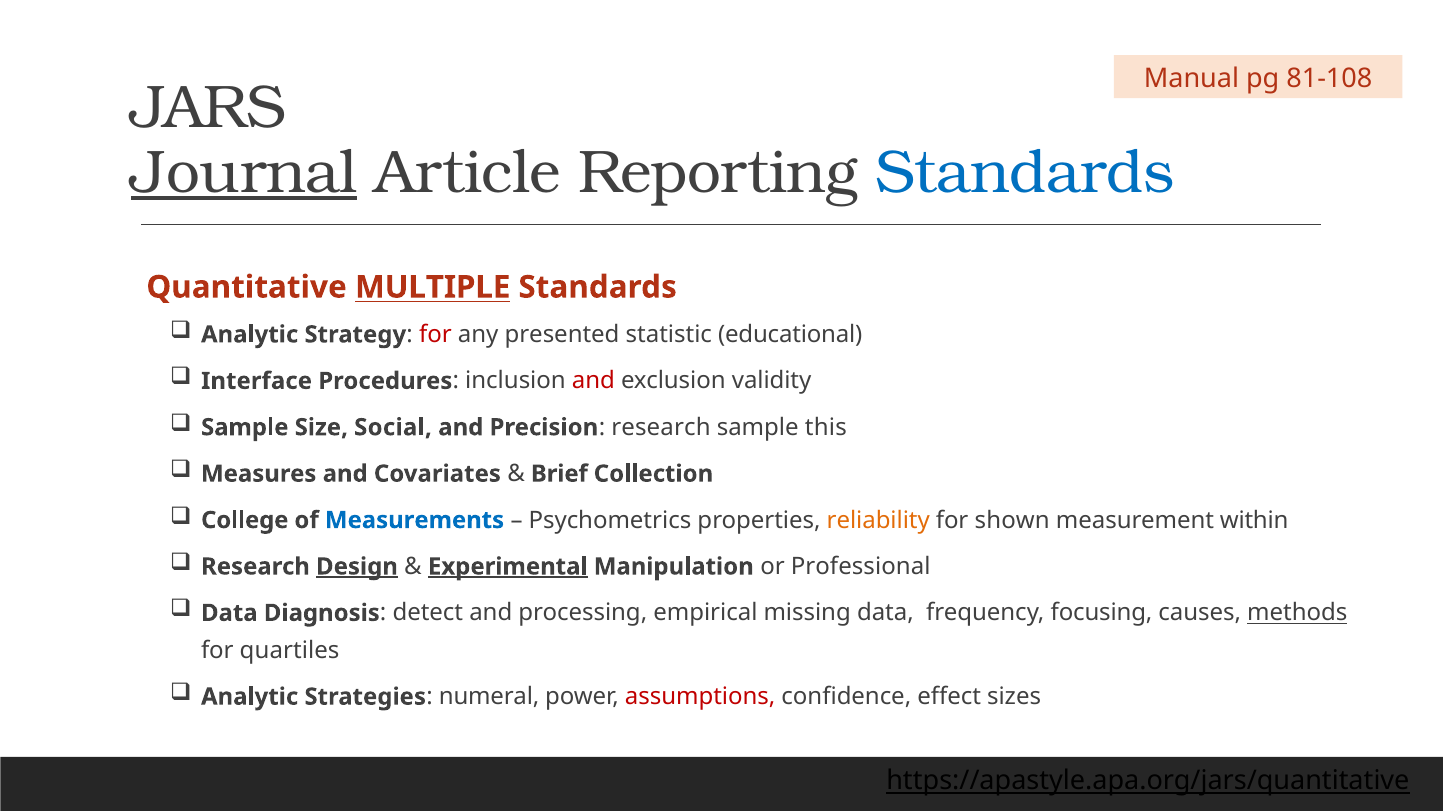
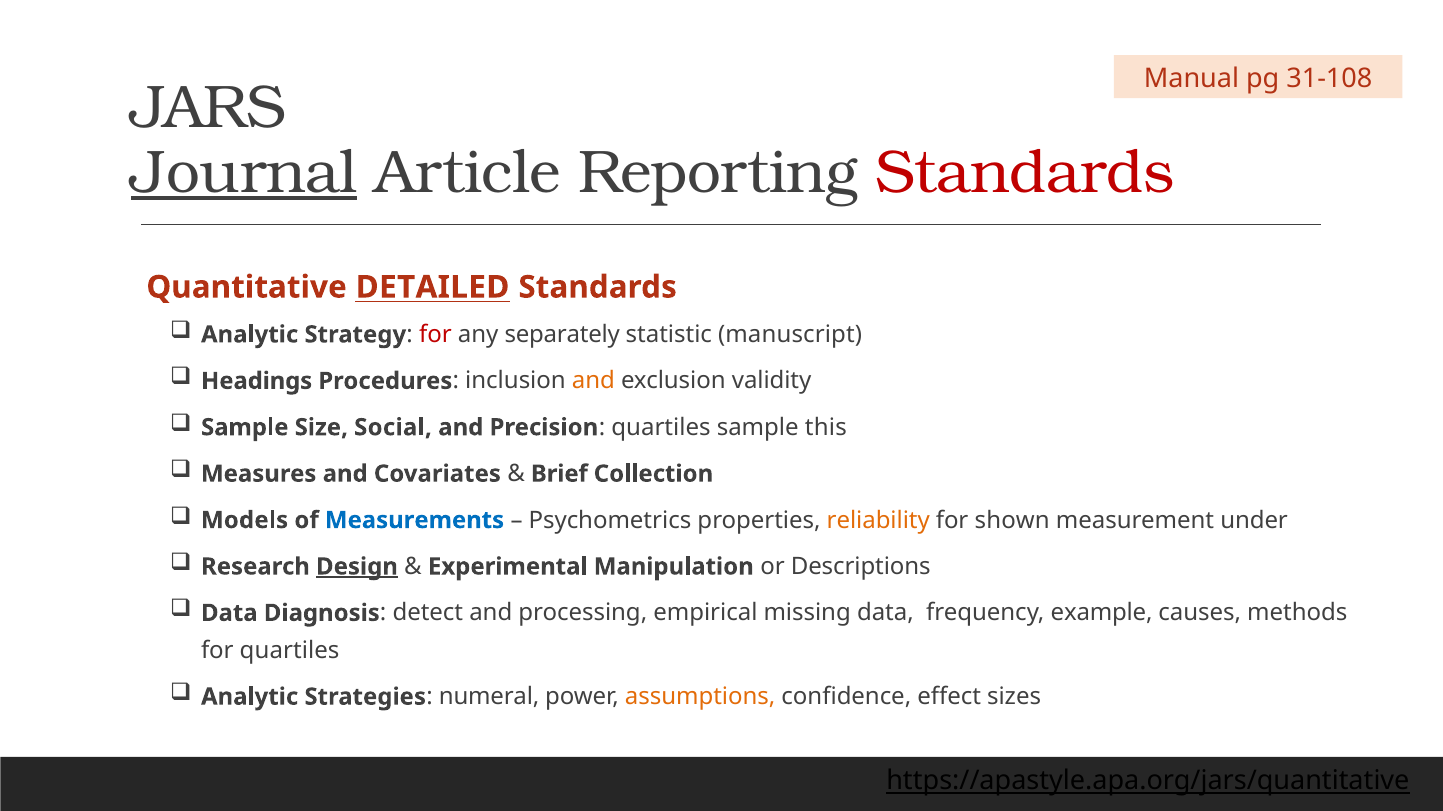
81-108: 81-108 -> 31-108 (1329, 79)
Standards colour: blue -> red (1025, 172)
MULTIPLE: MULTIPLE -> DETAILED (432, 287)
presented: presented -> separately (562, 335)
educational: educational -> manuscript (790, 335)
Interface: Interface -> Headings (257, 381)
and colour: red -> orange (593, 381)
Precision research: research -> quartiles (661, 428)
College: College -> Models (245, 521)
within: within -> under (1254, 521)
Experimental underline: present -> none (508, 567)
Professional: Professional -> Descriptions (861, 567)
focusing: focusing -> example (1102, 614)
methods underline: present -> none (1297, 614)
assumptions colour: red -> orange (700, 697)
